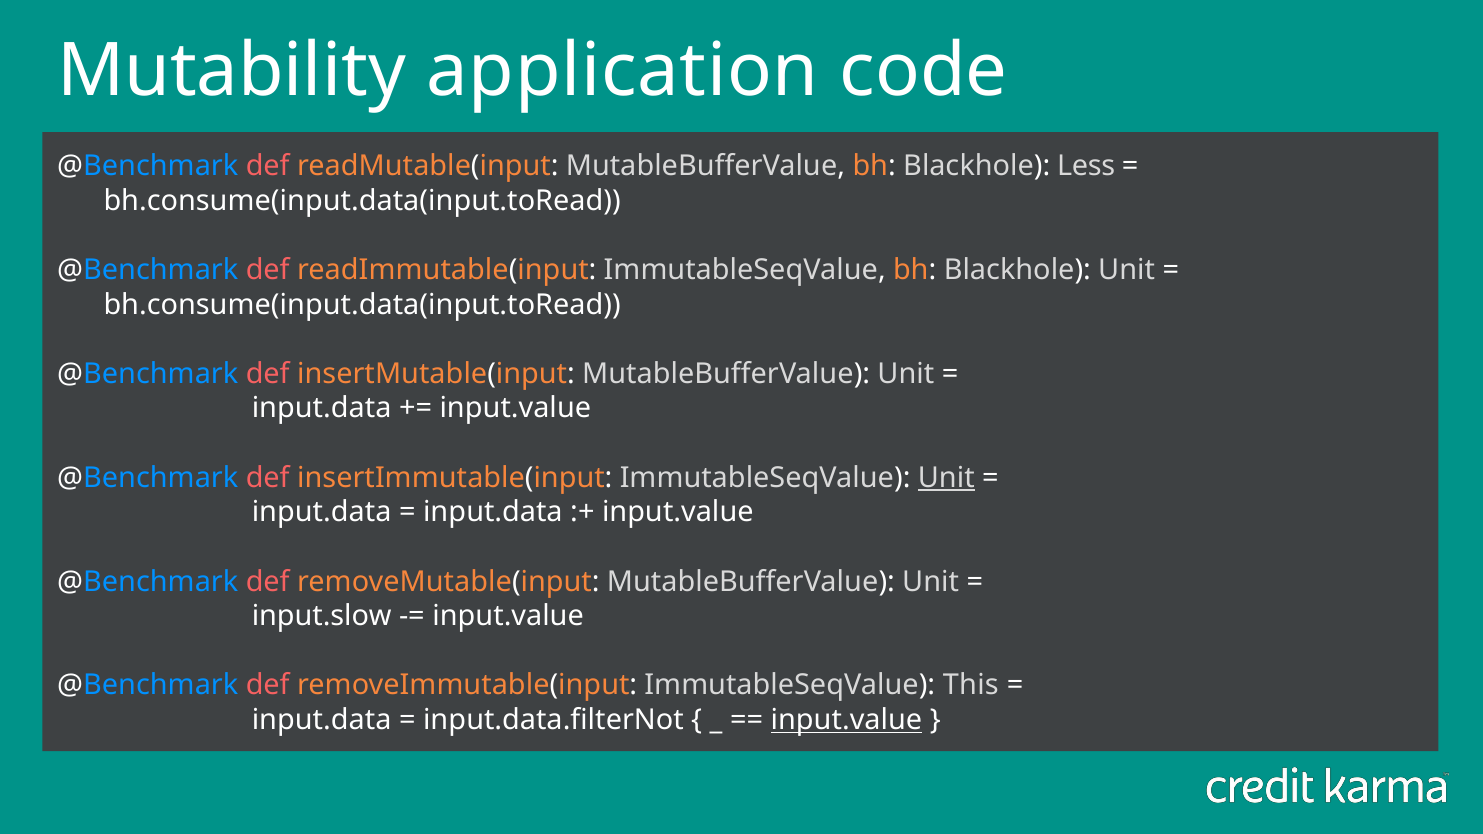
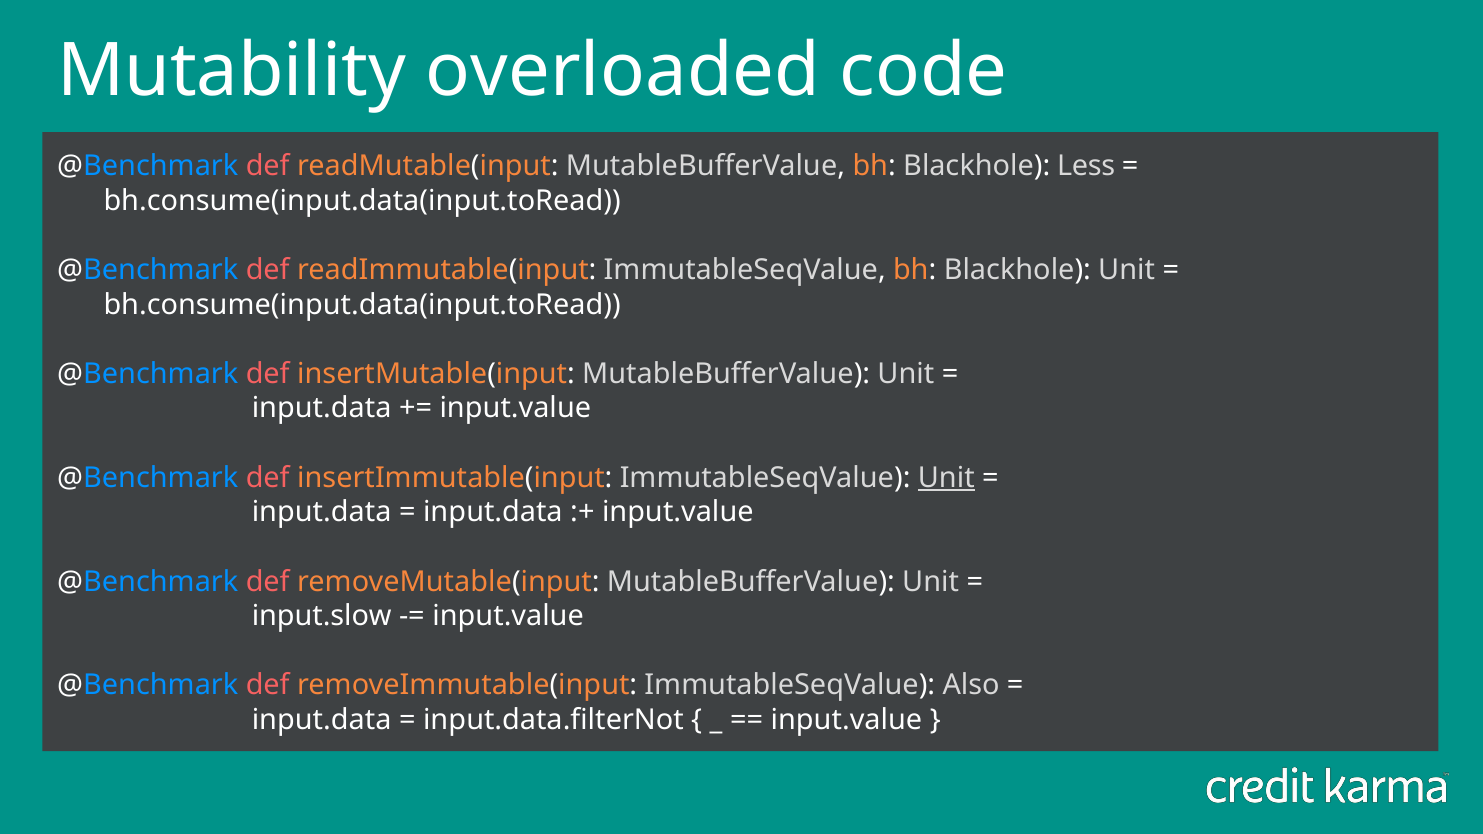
application: application -> overloaded (623, 71)
This: This -> Also (971, 686)
input.value underline: present -> none (846, 720)
